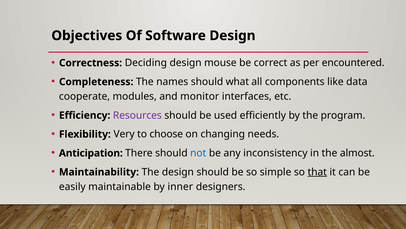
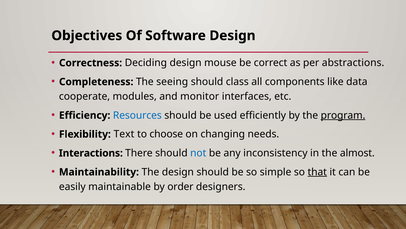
encountered: encountered -> abstractions (353, 63)
names: names -> seeing (172, 82)
what: what -> class (237, 82)
Resources colour: purple -> blue (137, 115)
program underline: none -> present (343, 115)
Very: Very -> Text (124, 134)
Anticipation: Anticipation -> Interactions (91, 153)
inner: inner -> order (180, 186)
